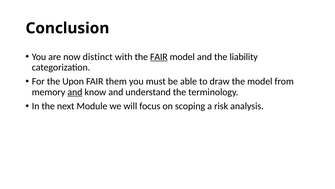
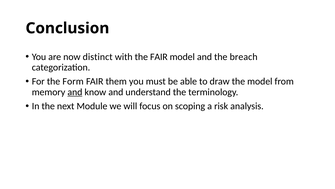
FAIR underline: present -> none (159, 57)
liability: liability -> breach (244, 57)
Upon: Upon -> Form (73, 81)
